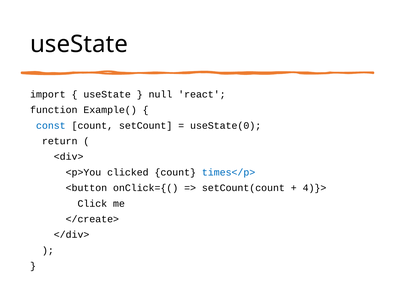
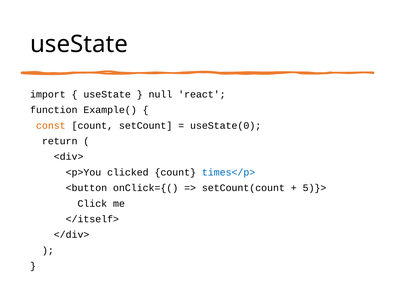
const colour: blue -> orange (51, 126)
4)}>: 4)}> -> 5)}> (315, 188)
</create>: </create> -> </itself> (92, 219)
